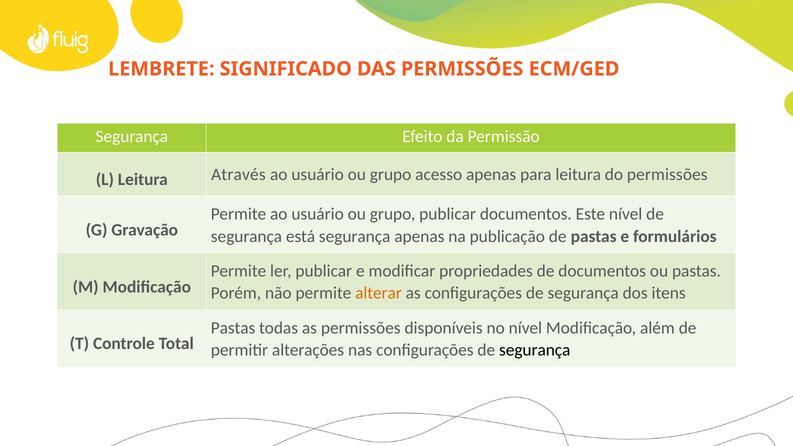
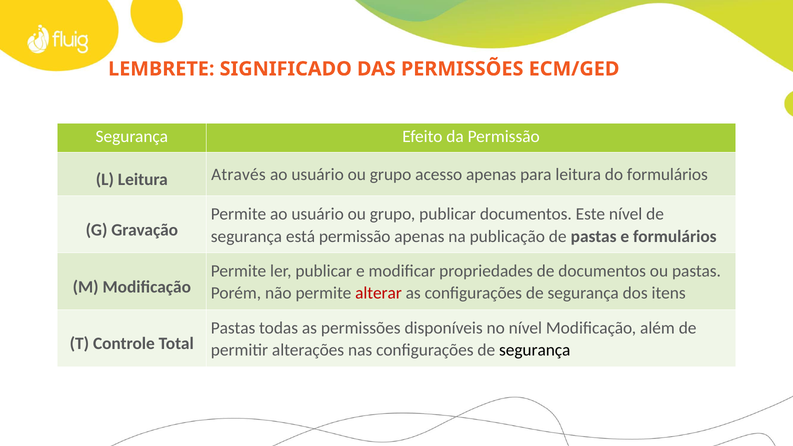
do permissões: permissões -> formulários (667, 174)
está segurança: segurança -> permissão (355, 236)
alterar colour: orange -> red (379, 293)
